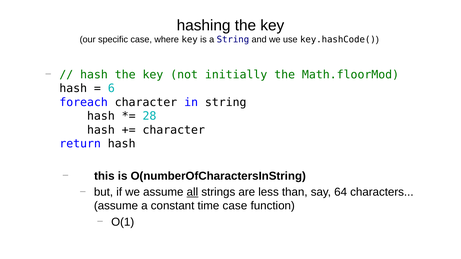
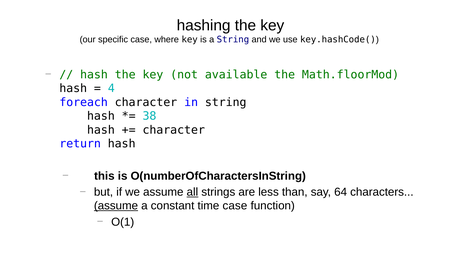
initially: initially -> available (236, 75)
6: 6 -> 4 (111, 89)
28: 28 -> 38 (149, 116)
assume underline: none -> present (116, 206)
